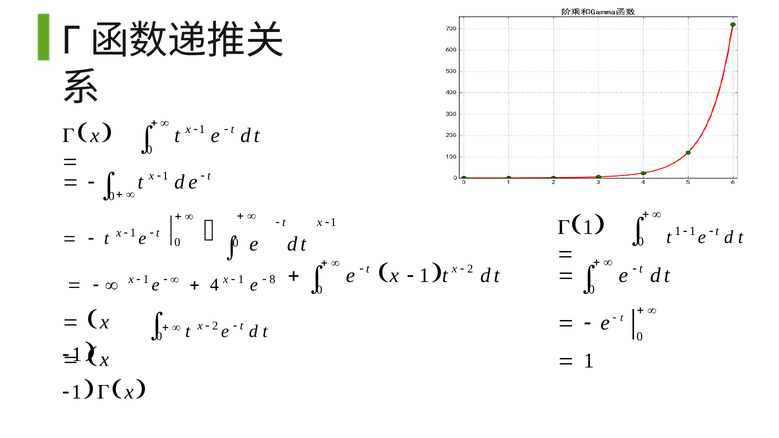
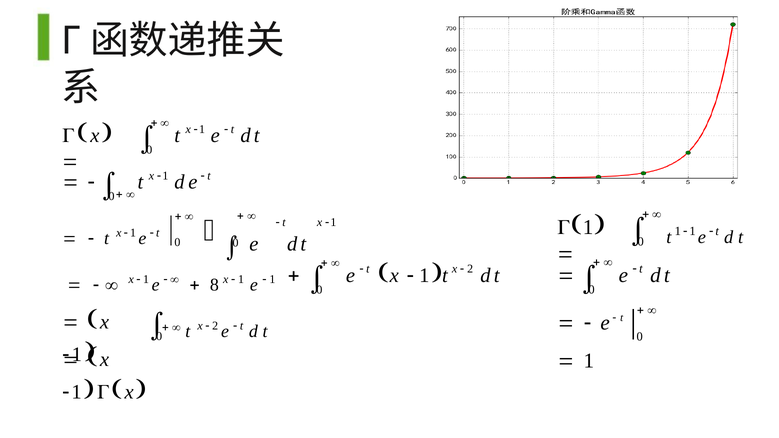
4: 4 -> 8 (214, 285)
8: 8 -> 1 (272, 279)
